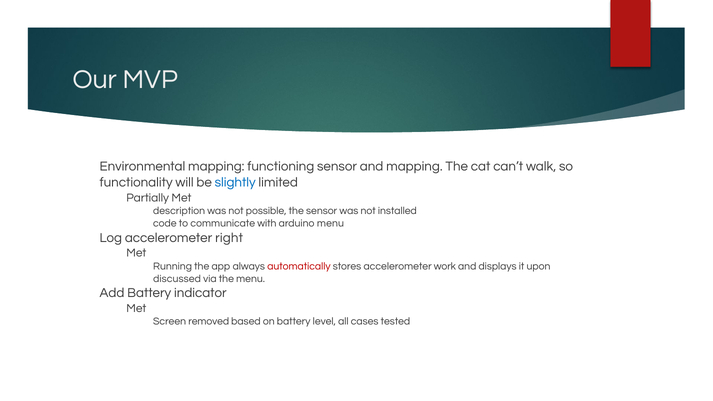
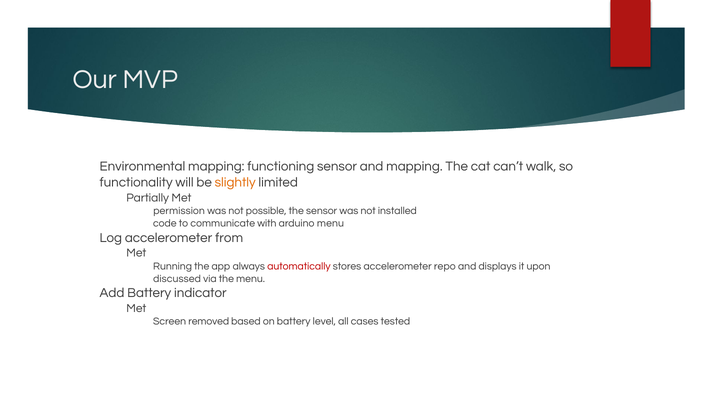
slightly colour: blue -> orange (235, 183)
description: description -> permission (179, 211)
right: right -> from (229, 238)
work: work -> repo (445, 266)
